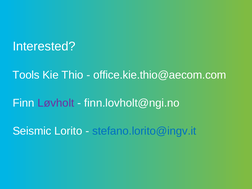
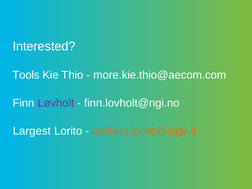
office.kie.thio@aecom.com: office.kie.thio@aecom.com -> more.kie.thio@aecom.com (160, 75)
Seismic: Seismic -> Largest (32, 131)
stefano.lorito@ingv.it colour: blue -> orange (144, 131)
